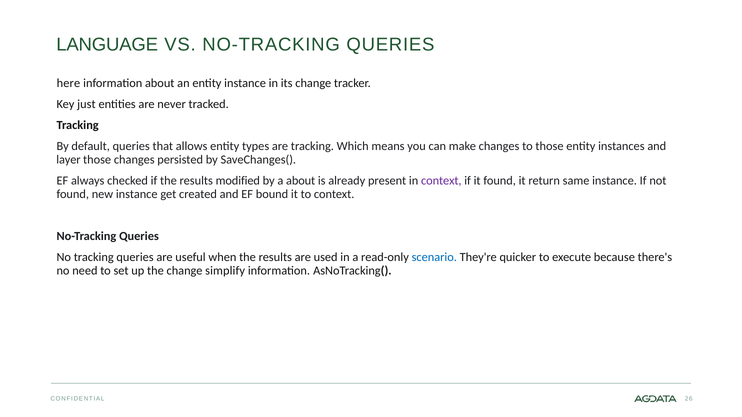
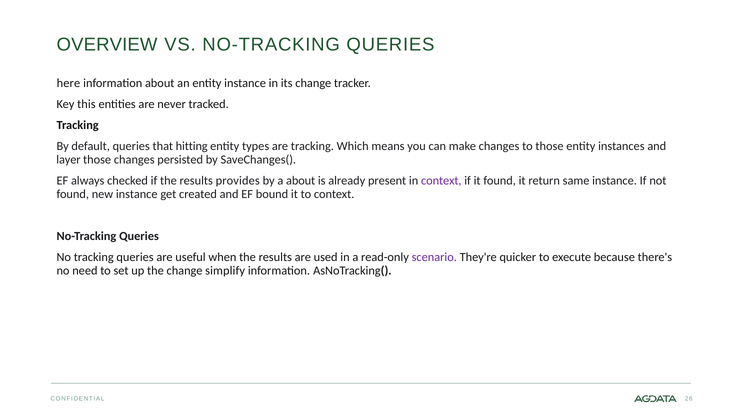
LANGUAGE: LANGUAGE -> OVERVIEW (107, 45)
just: just -> this (86, 104)
allows: allows -> hitting (192, 147)
modified: modified -> provides (238, 181)
scenario colour: blue -> purple (434, 257)
